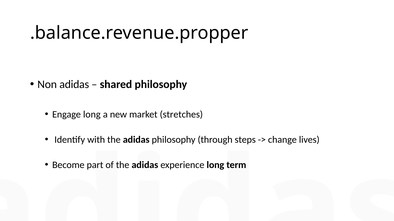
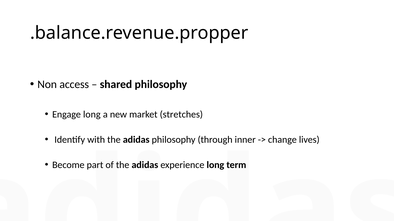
Non adidas: adidas -> access (74, 85)
steps: steps -> inner (245, 140)
